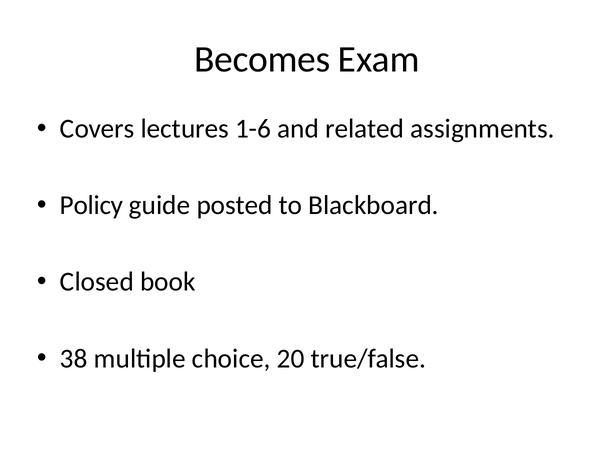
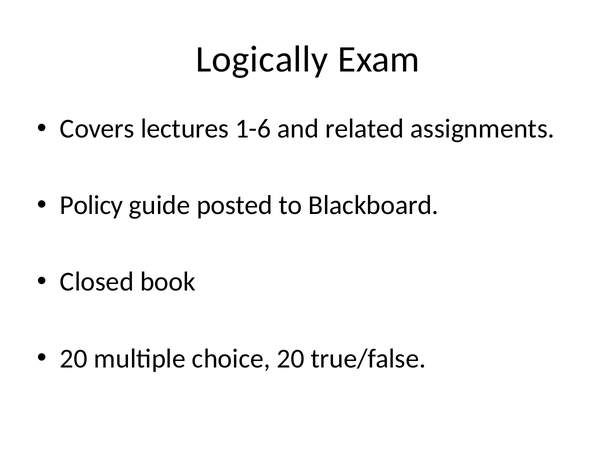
Becomes: Becomes -> Logically (262, 60)
38: 38 -> 20 (74, 359)
